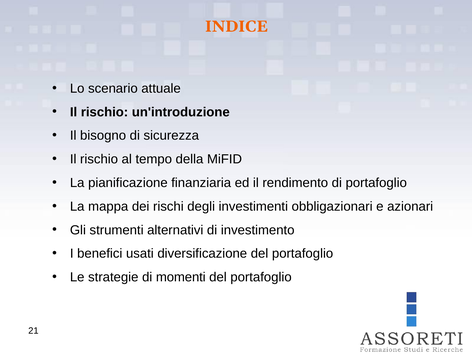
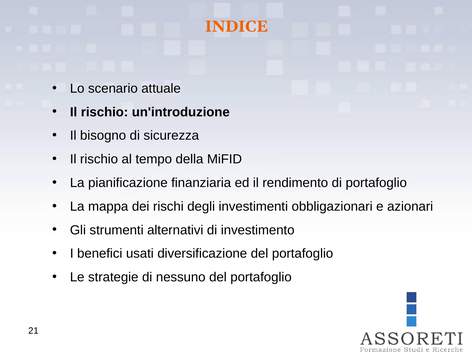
momenti: momenti -> nessuno (181, 277)
